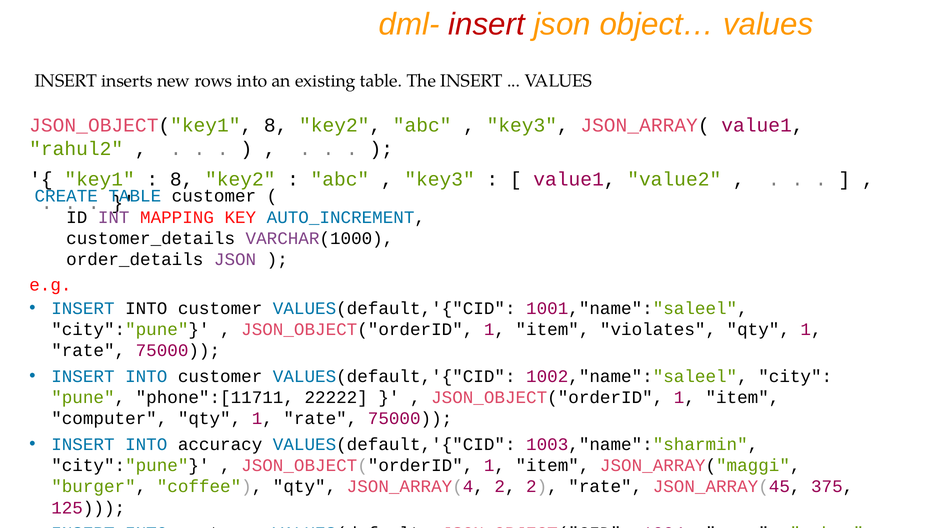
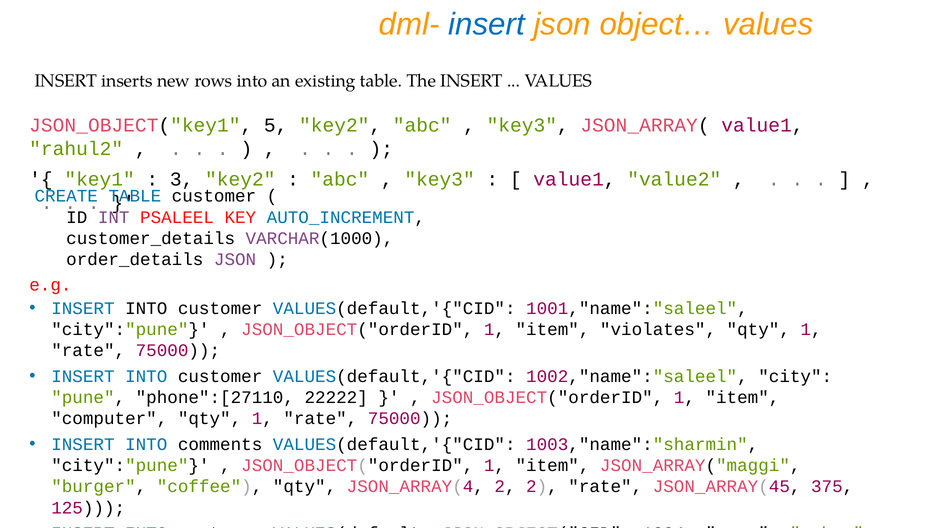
insert colour: red -> blue (487, 24)
JSON_OBJECT("key1 8: 8 -> 5 (276, 125)
8: 8 -> 3 (182, 179)
MAPPING: MAPPING -> PSALEEL (177, 217)
phone":[11711: phone":[11711 -> phone":[27110 (215, 397)
accuracy: accuracy -> comments (220, 444)
